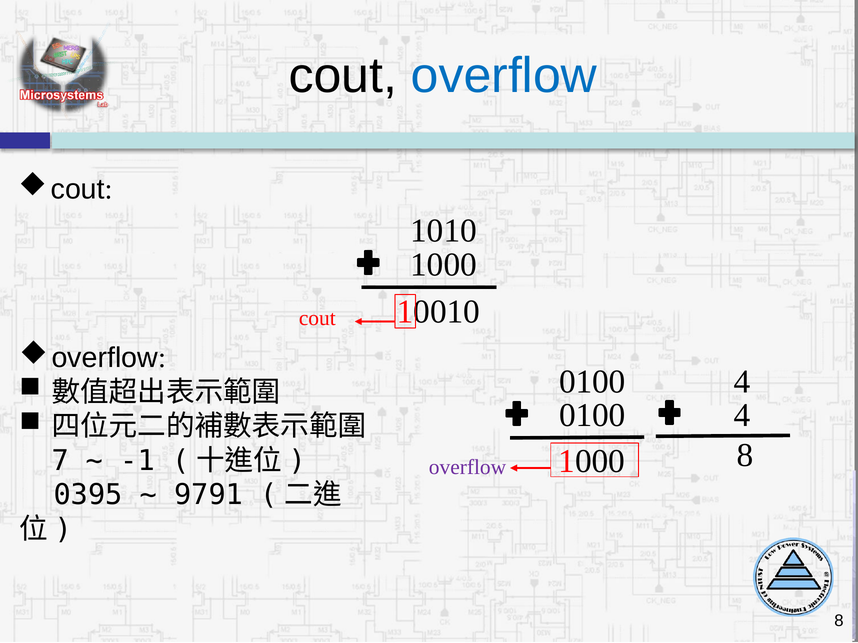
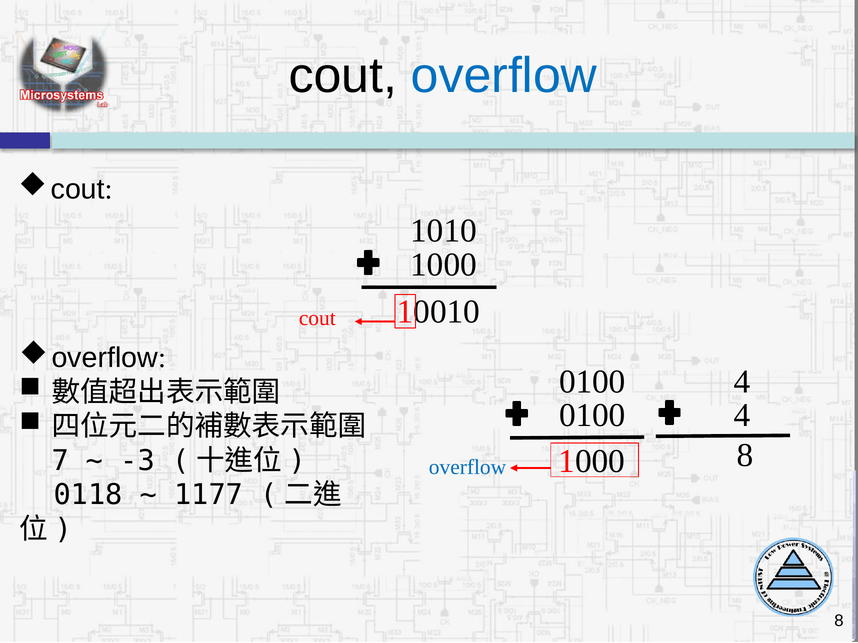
-1: -1 -> -3 (138, 461)
overflow colour: purple -> blue (468, 468)
0395: 0395 -> 0118 (88, 495)
9791: 9791 -> 1177 (209, 495)
